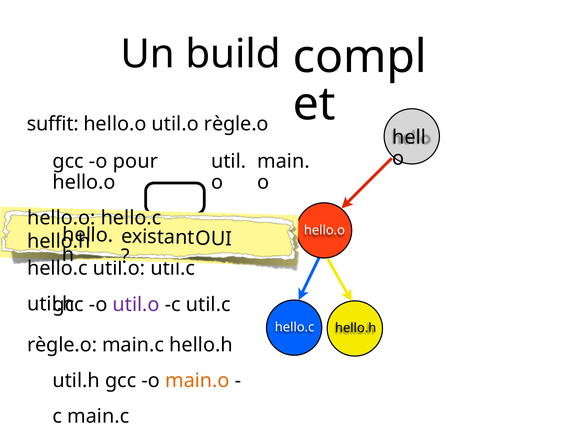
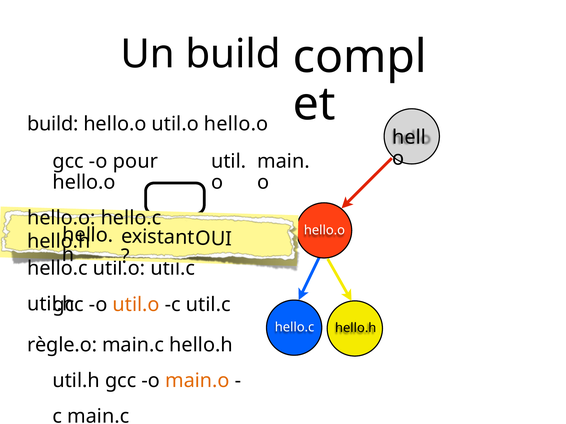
suffit: suffit -> build (53, 124)
util.o règle.o: règle.o -> hello.o (236, 124)
util.o colour: purple -> orange (136, 305)
